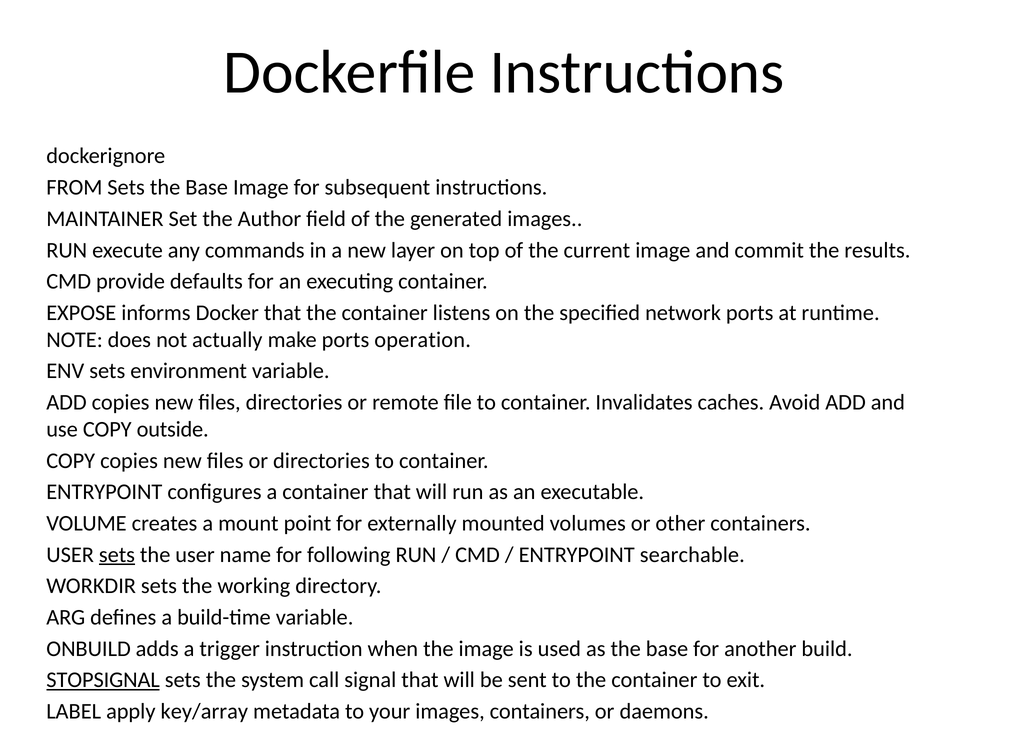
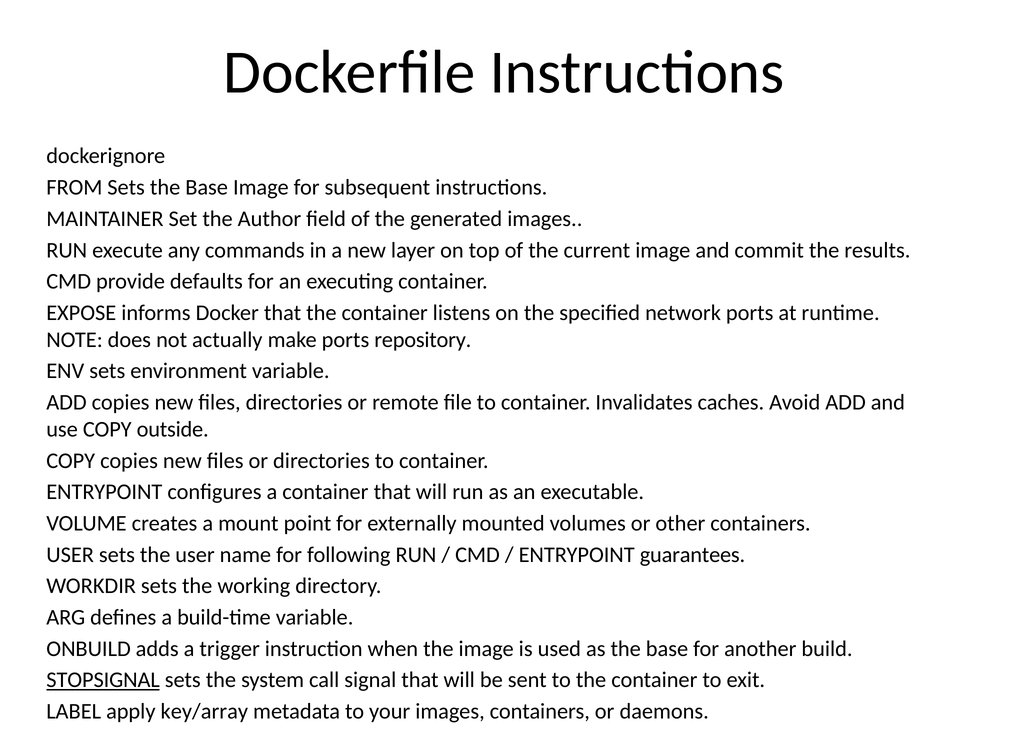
operation: operation -> repository (423, 340)
sets underline: present -> none (117, 555)
searchable: searchable -> guarantees (692, 555)
